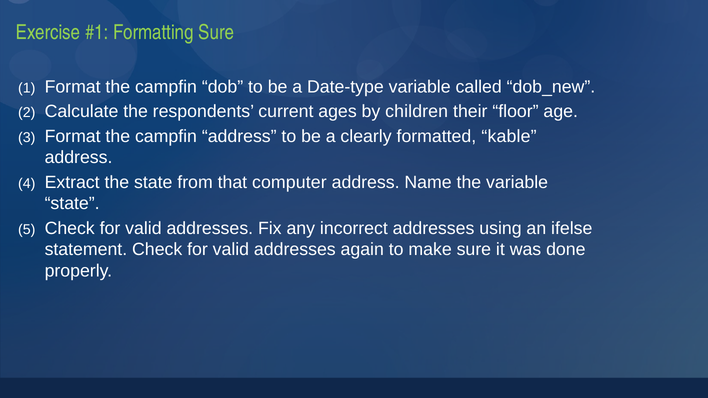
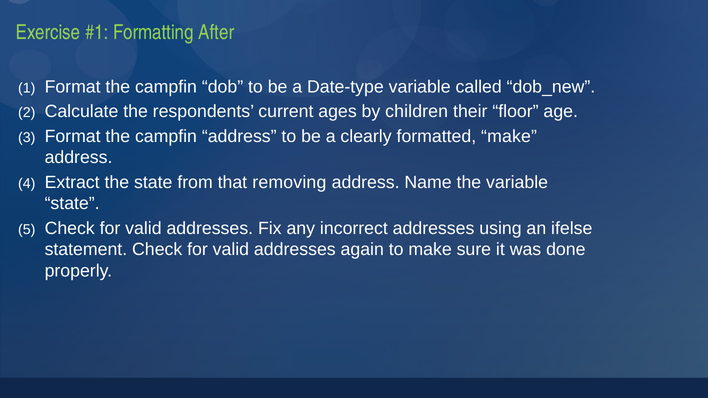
Formatting Sure: Sure -> After (216, 33)
formatted kable: kable -> make (509, 136)
computer: computer -> removing (289, 182)
